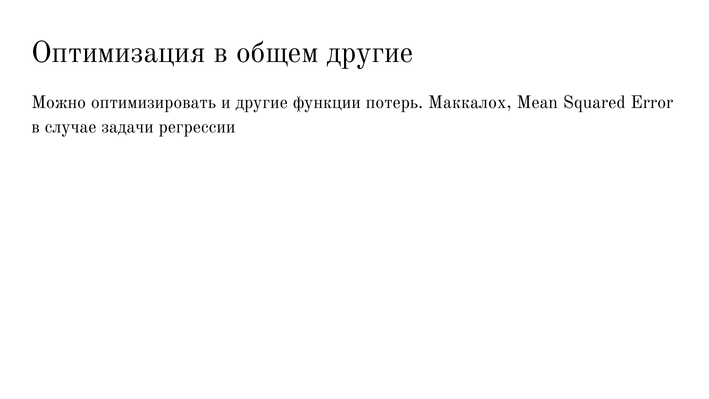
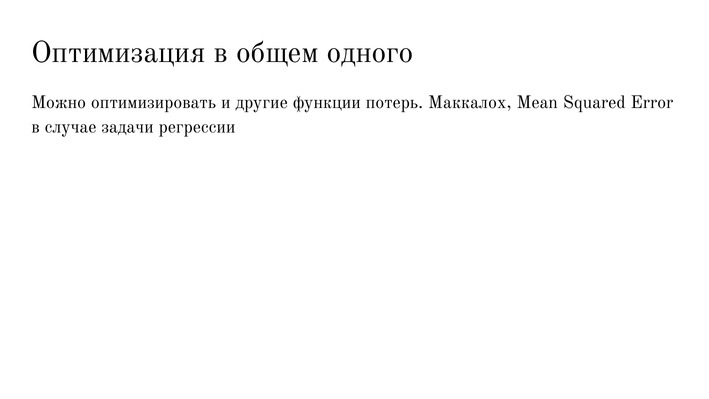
общем другие: другие -> одного (370, 52)
